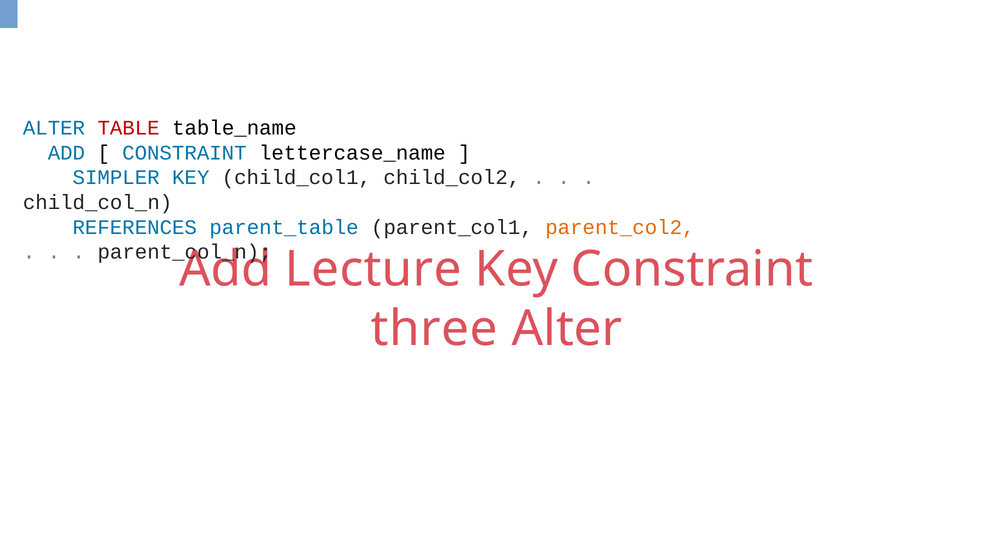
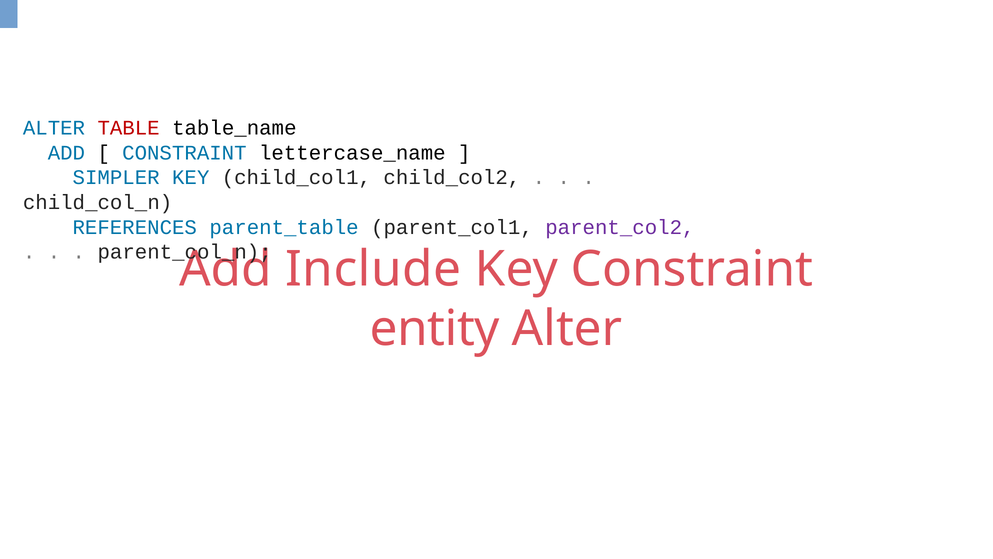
parent_col2 colour: orange -> purple (620, 227)
Lecture: Lecture -> Include (373, 269)
three: three -> entity (435, 329)
